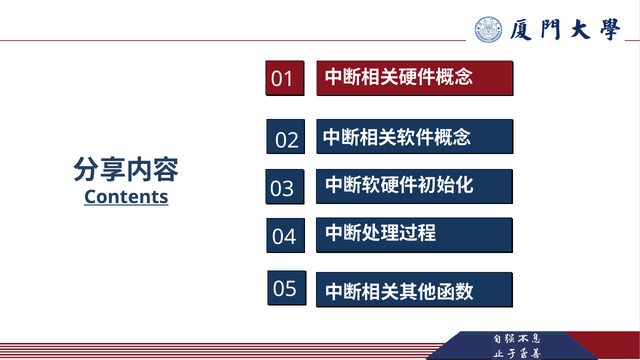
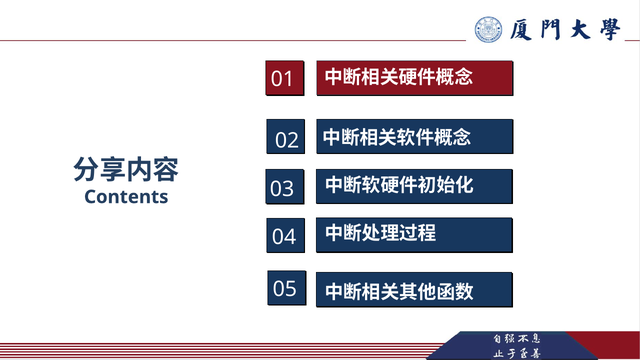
Contents underline: present -> none (126, 197)
